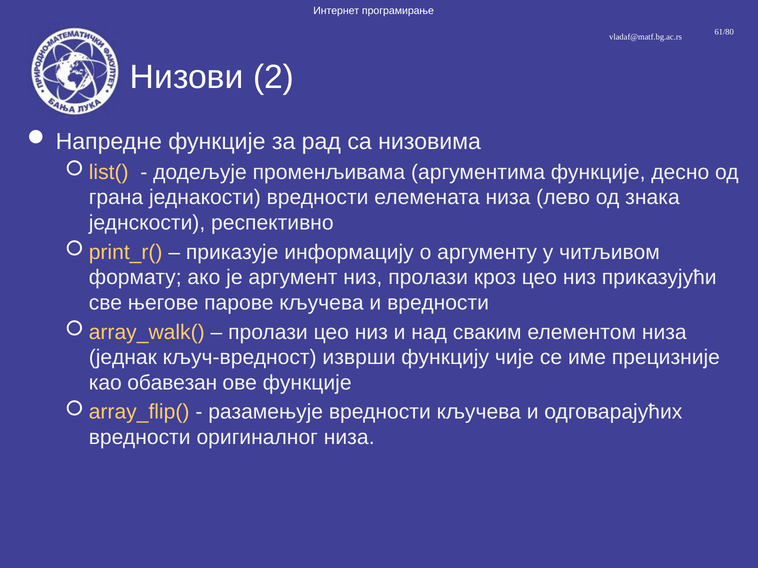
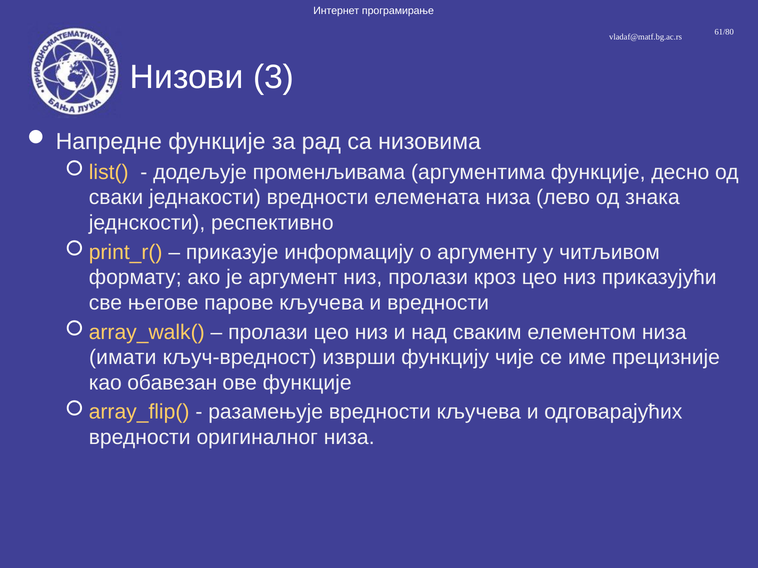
2: 2 -> 3 (274, 77)
грана: грана -> сваки (116, 198)
једнак: једнак -> имати (123, 358)
